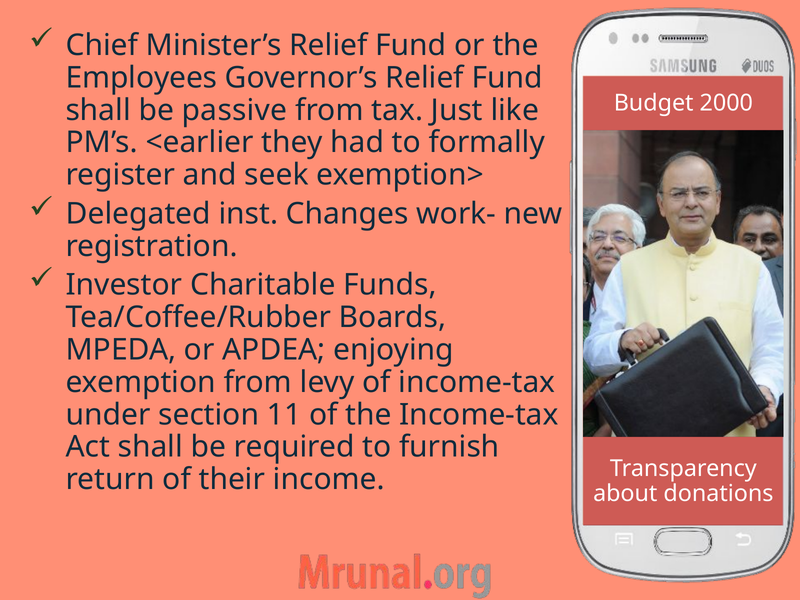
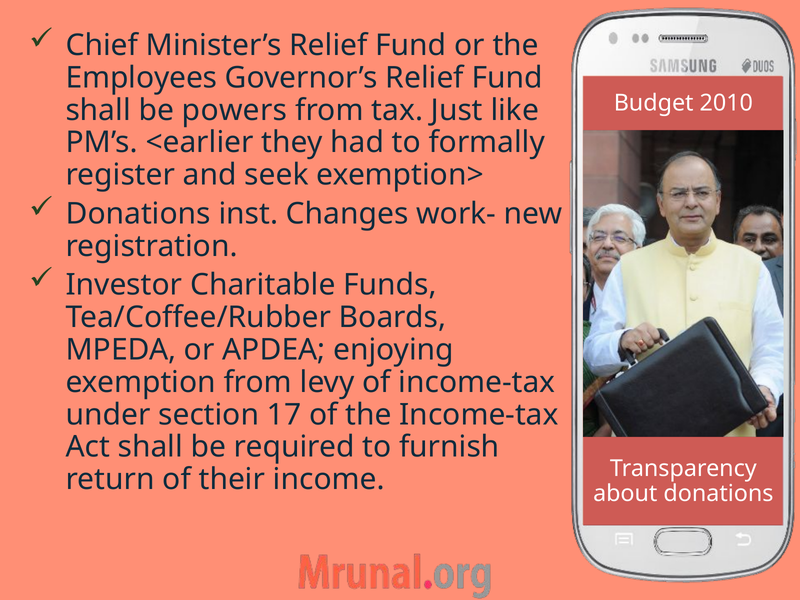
2000: 2000 -> 2010 (726, 103)
passive: passive -> powers (235, 110)
Delegated: Delegated -> Donations (138, 214)
11: 11 -> 17 (284, 415)
